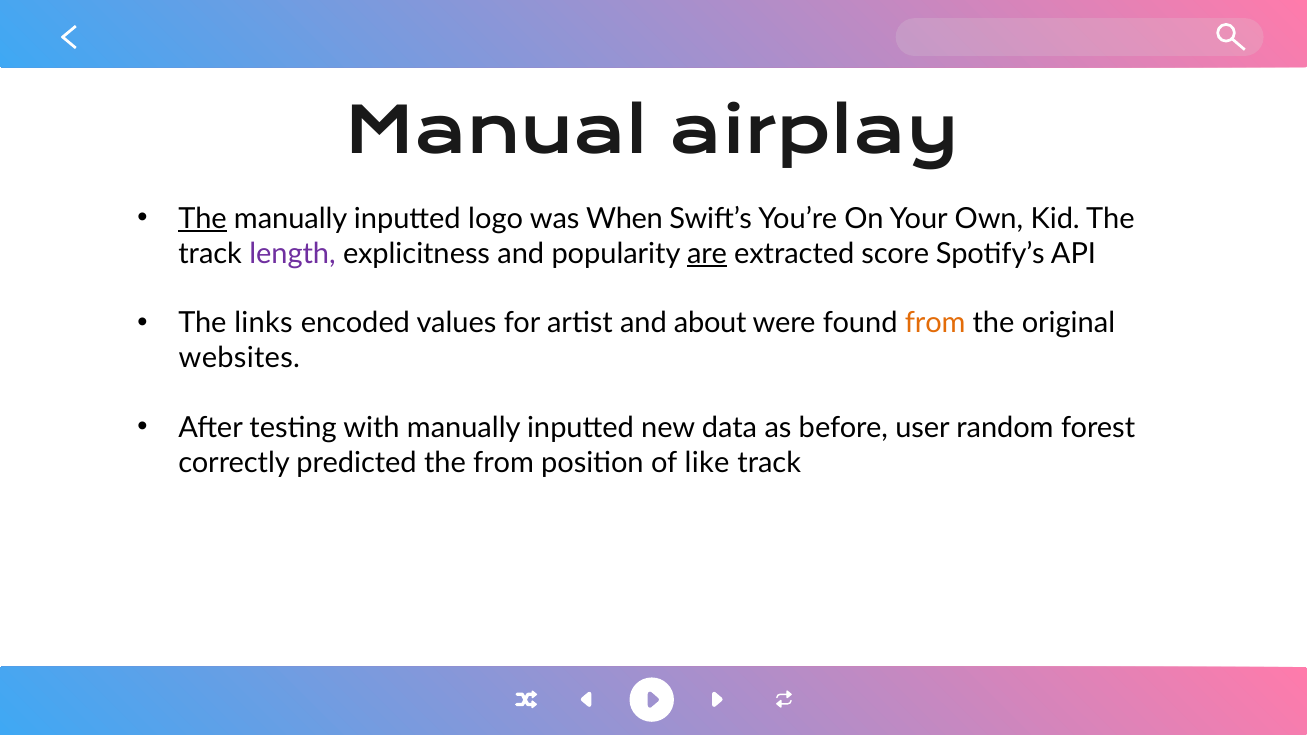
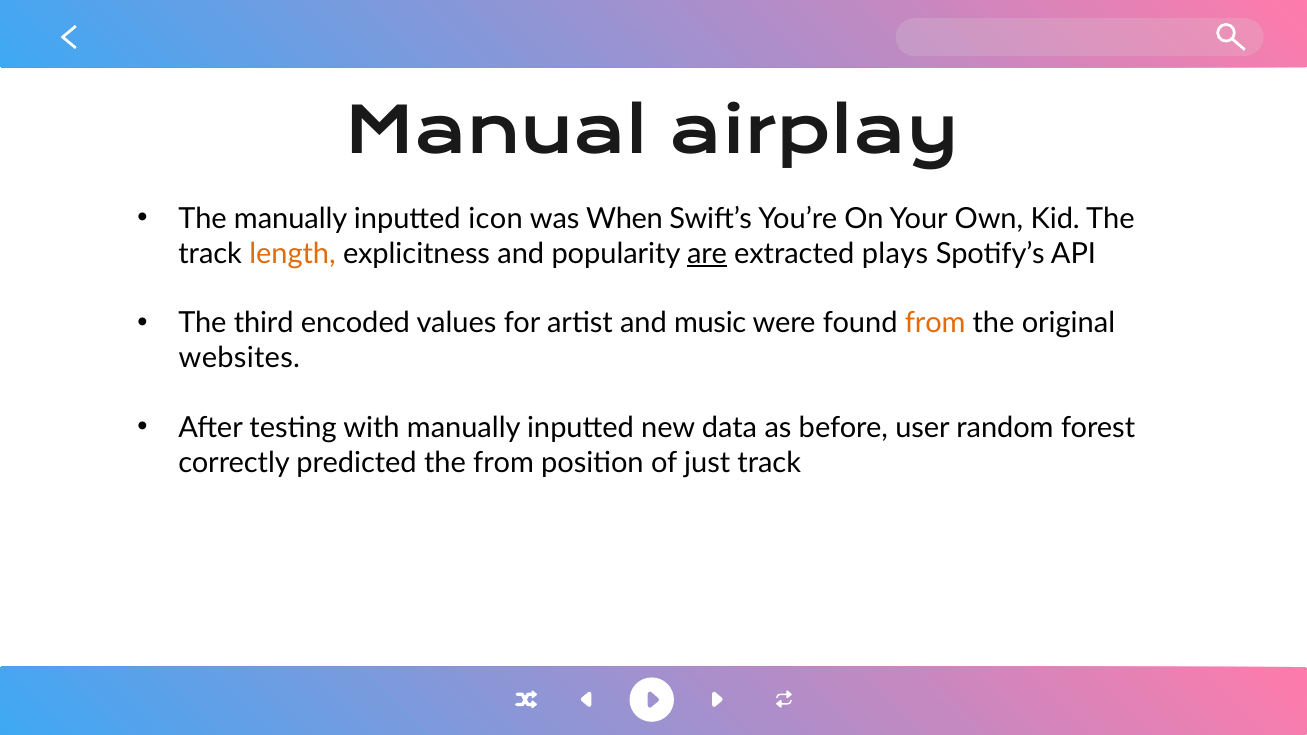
The underline: present -> none (203, 219)
logo: logo -> icon (496, 219)
length colour: purple -> orange (293, 254)
score: score -> plays (895, 254)
links: links -> third (264, 323)
about: about -> music (710, 323)
like: like -> just (707, 463)
